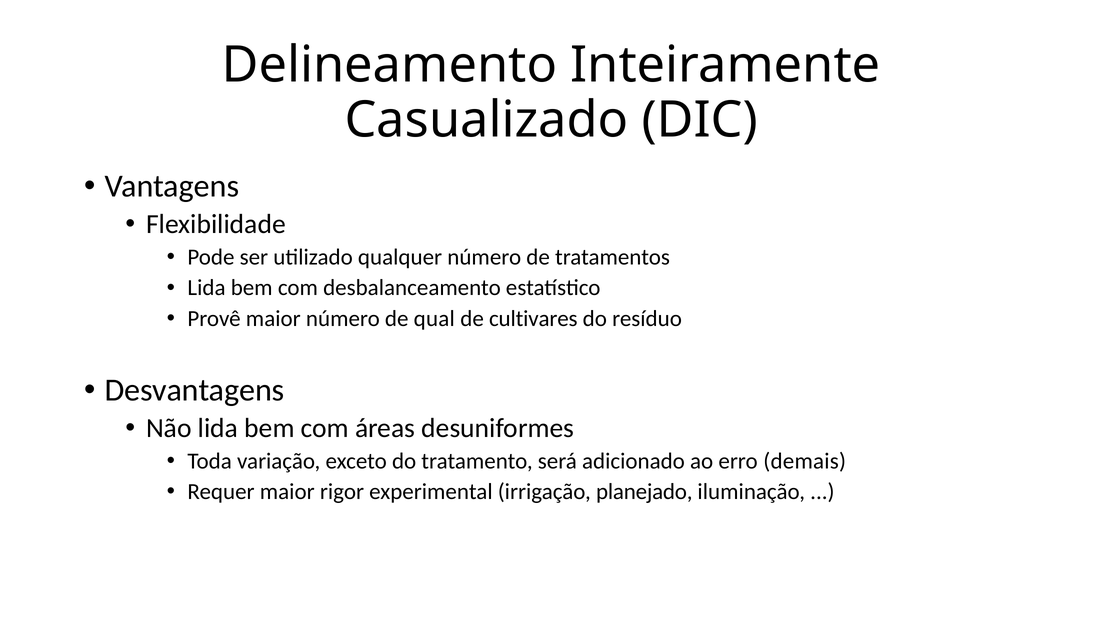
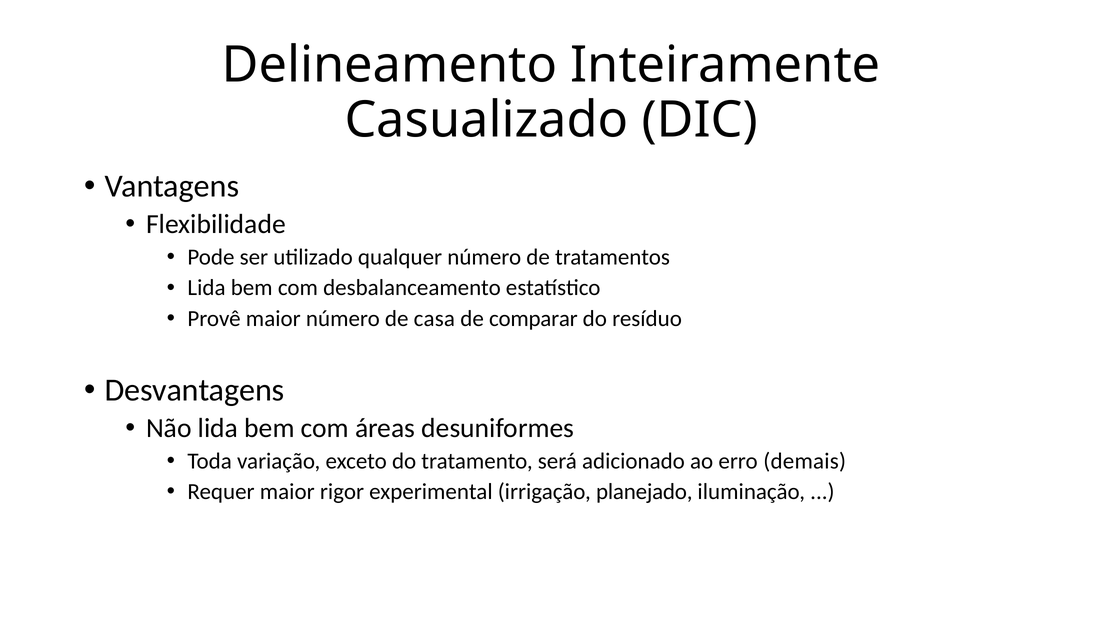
qual: qual -> casa (434, 319)
cultivares: cultivares -> comparar (533, 319)
